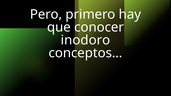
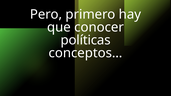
inodoro: inodoro -> políticas (86, 40)
